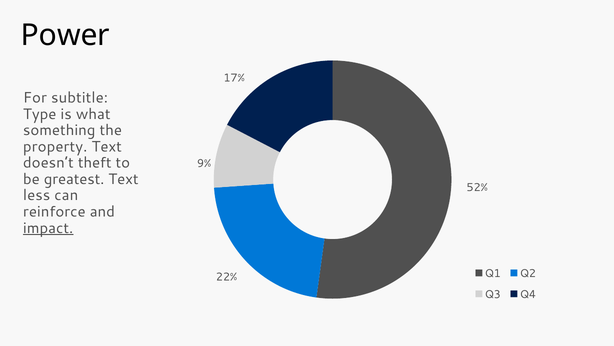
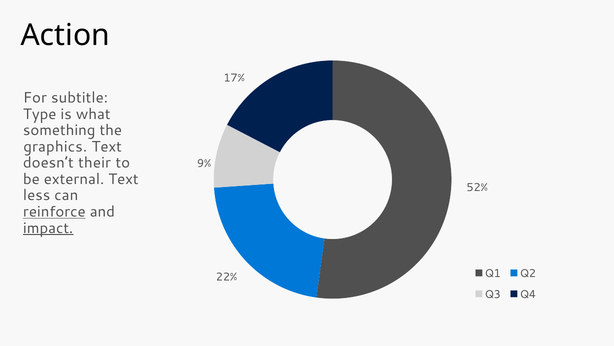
Power: Power -> Action (65, 35)
property: property -> graphics (55, 146)
theft: theft -> their (95, 163)
greatest: greatest -> external (74, 179)
reinforce underline: none -> present (54, 211)
